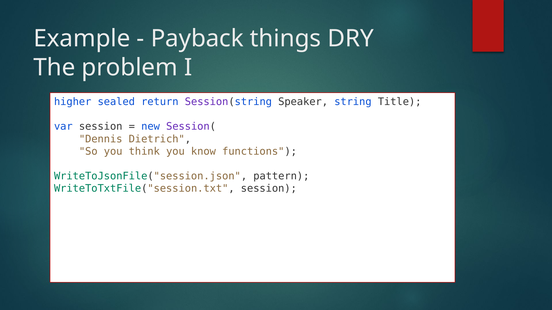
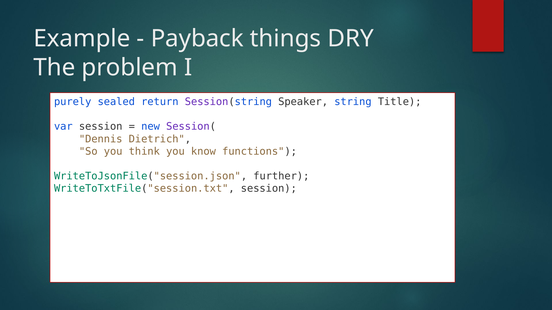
higher: higher -> purely (73, 102)
pattern: pattern -> further (281, 176)
